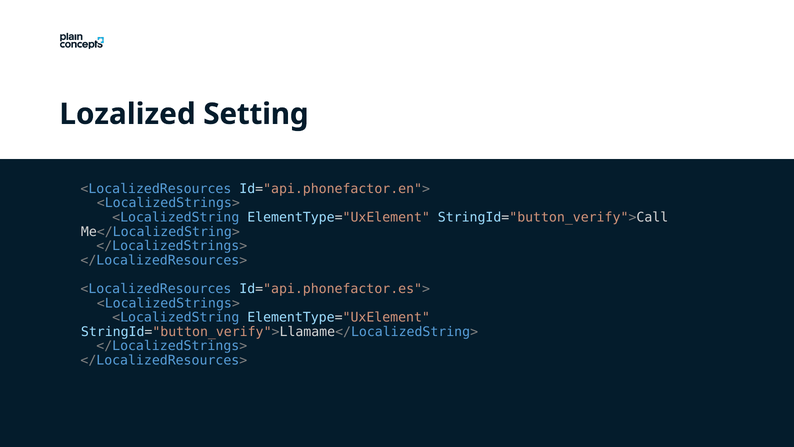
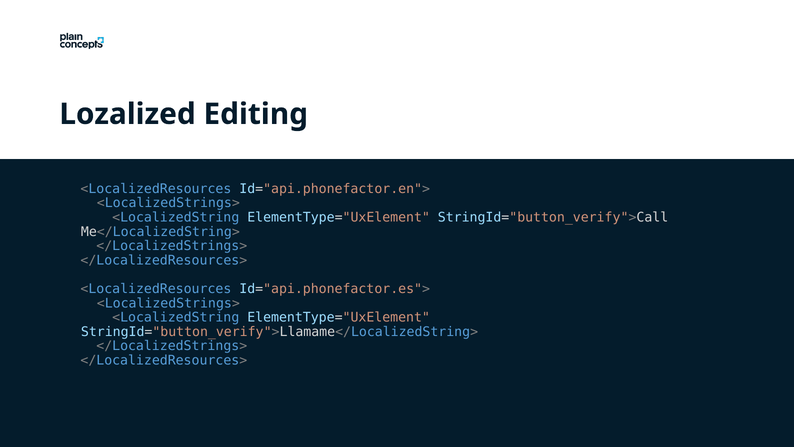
Setting: Setting -> Editing (256, 114)
